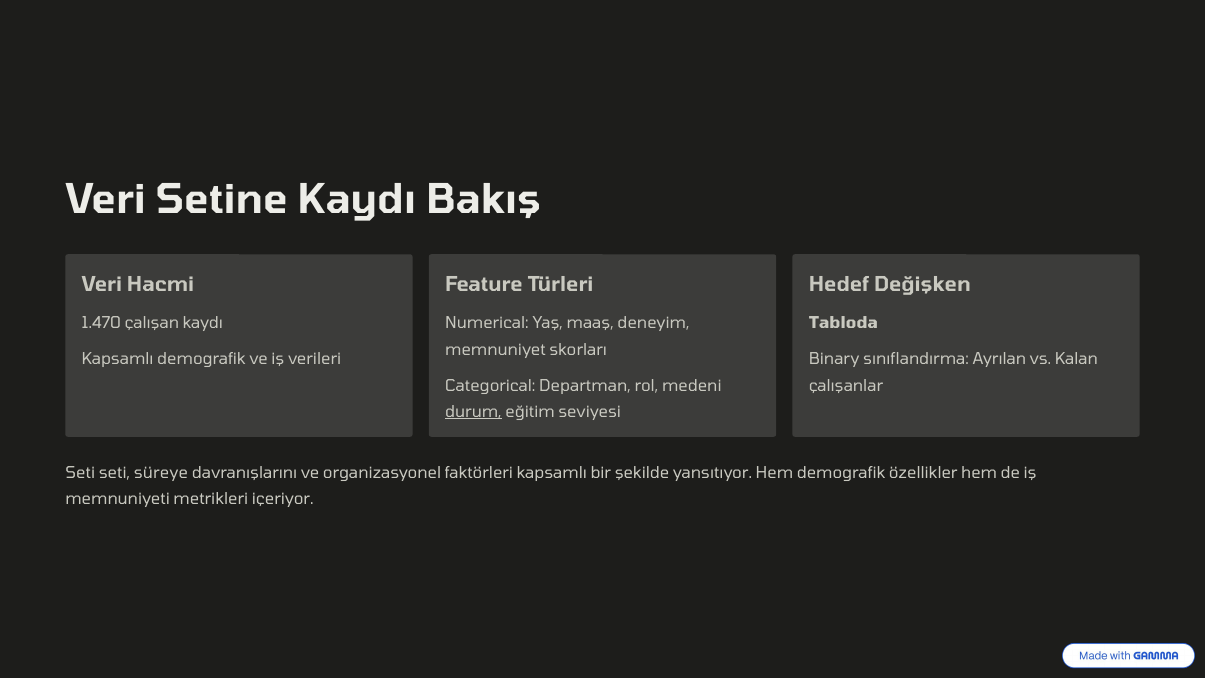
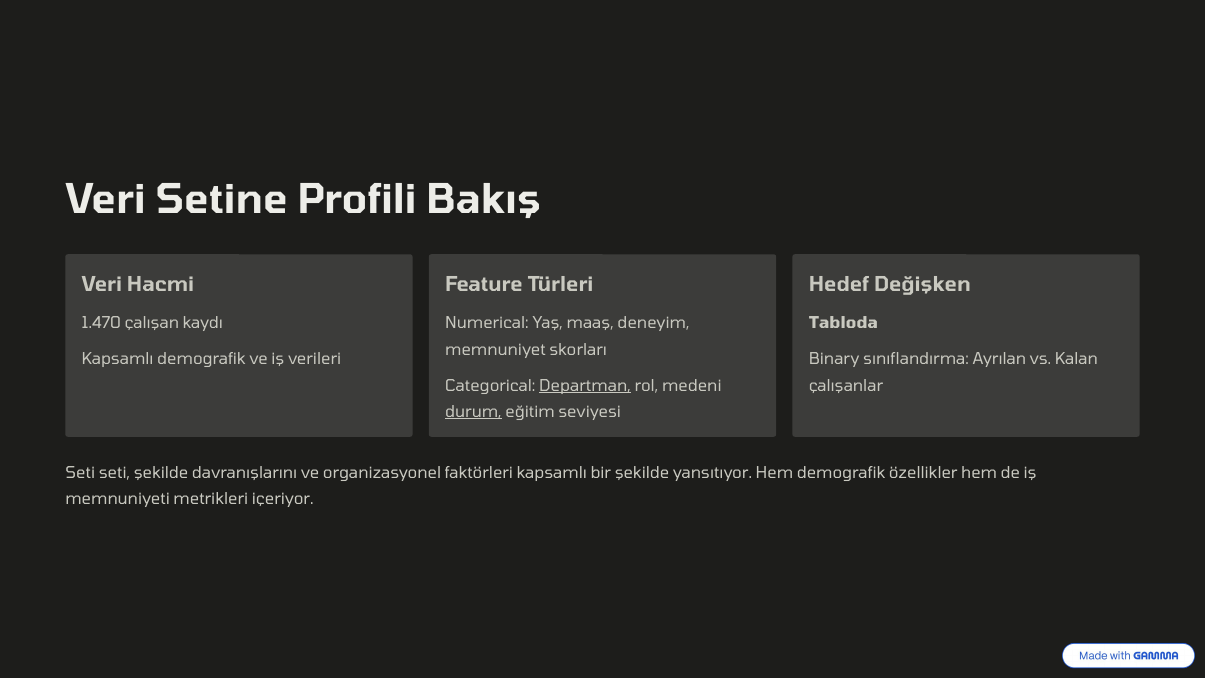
Setine Kaydı: Kaydı -> Profili (357, 200)
Departman underline: none -> present (585, 386)
seti süreye: süreye -> şekilde (161, 473)
